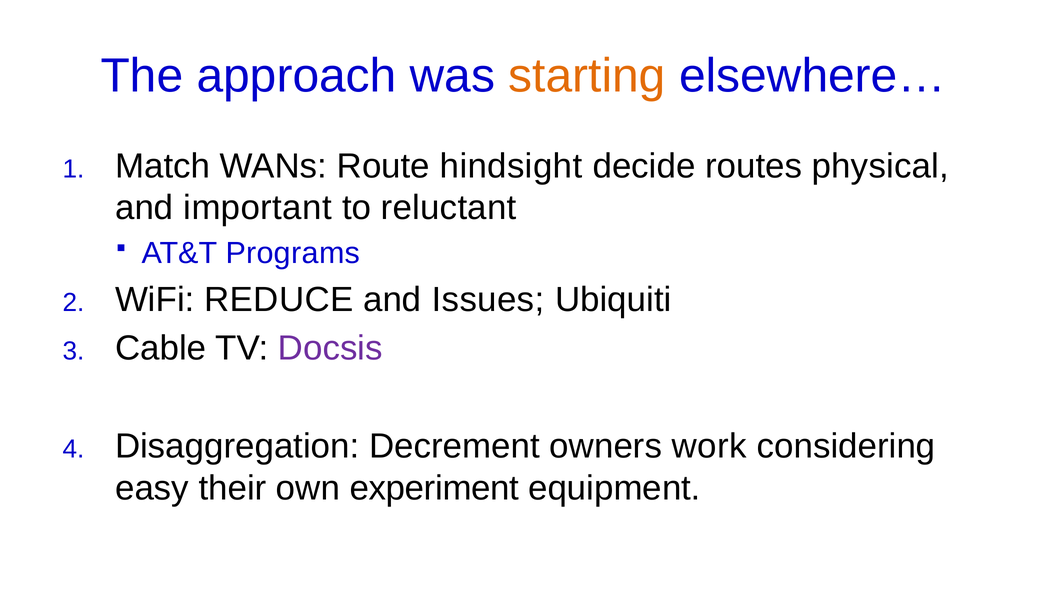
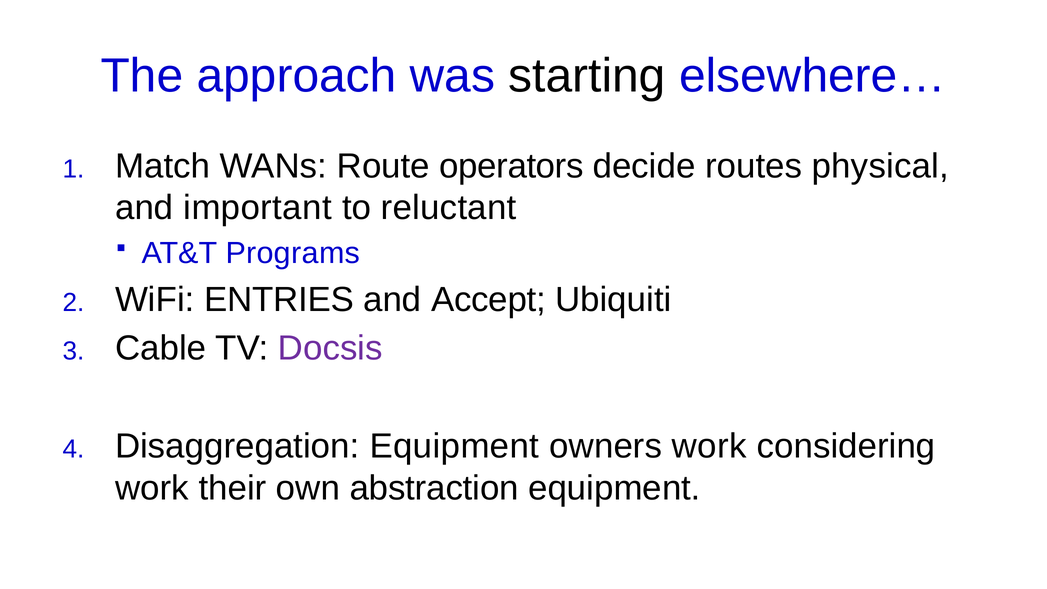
starting colour: orange -> black (587, 76)
hindsight: hindsight -> operators (511, 166)
REDUCE: REDUCE -> ENTRIES (279, 300)
Issues: Issues -> Accept (488, 300)
Disaggregation Decrement: Decrement -> Equipment (454, 446)
easy: easy -> work (152, 488)
experiment: experiment -> abstraction (434, 488)
